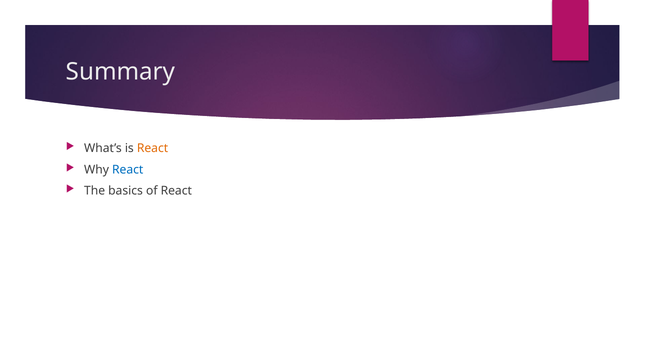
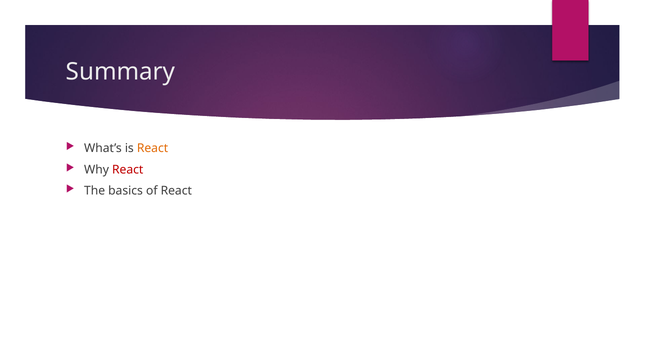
React colour: blue -> red (128, 169)
